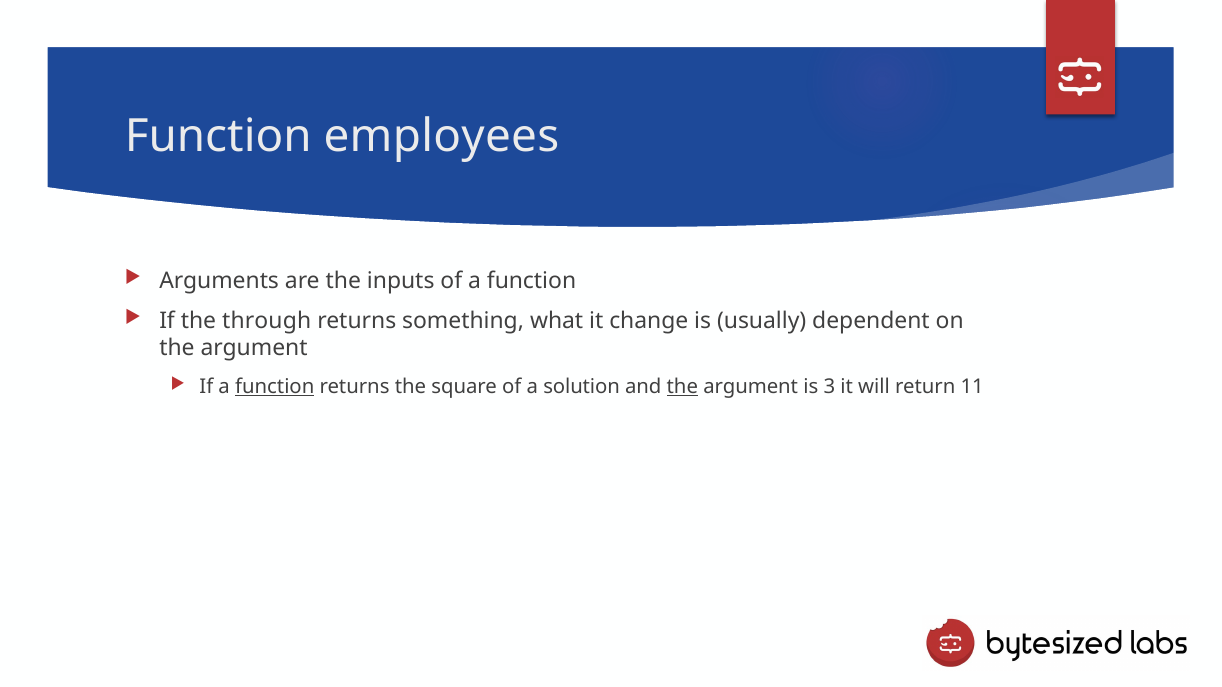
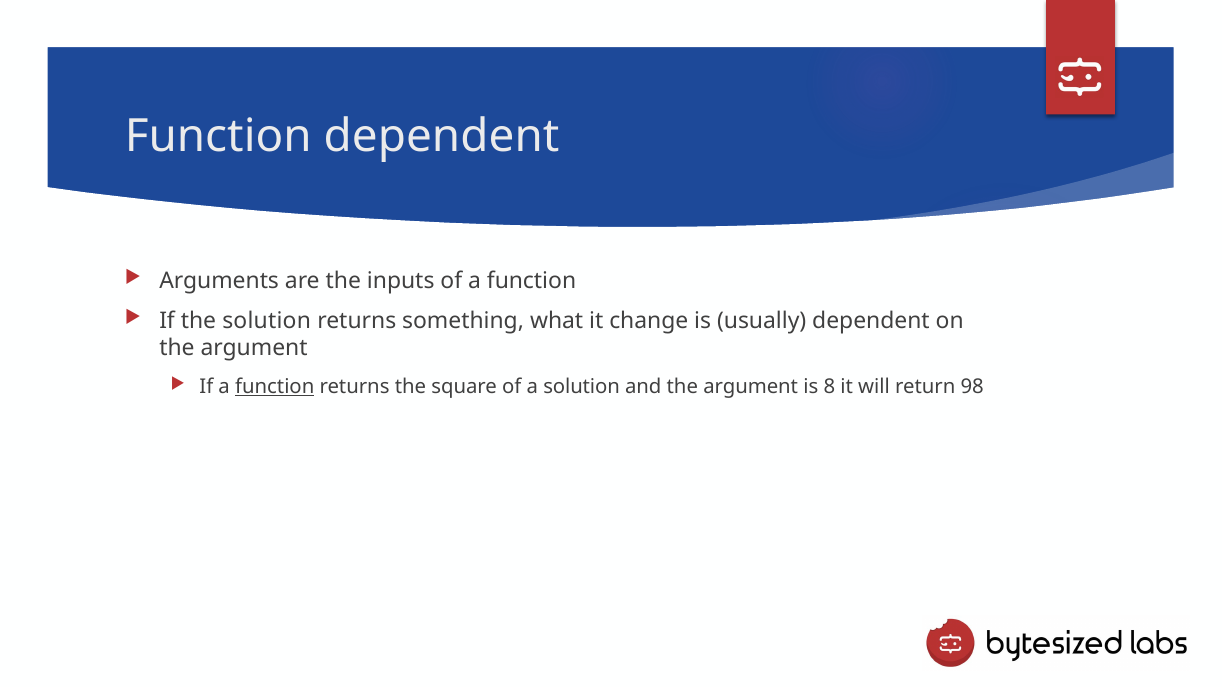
Function employees: employees -> dependent (442, 136)
the through: through -> solution (267, 321)
the underline: present -> none (682, 387)
3: 3 -> 8 (829, 387)
11: 11 -> 98 (972, 387)
